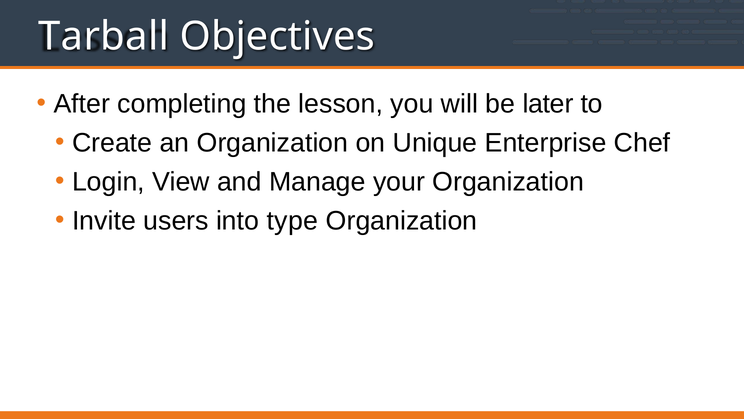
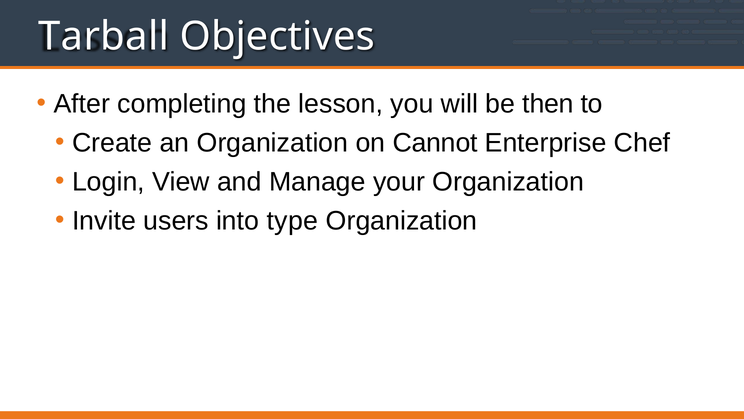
later: later -> then (548, 104)
Unique: Unique -> Cannot (435, 143)
